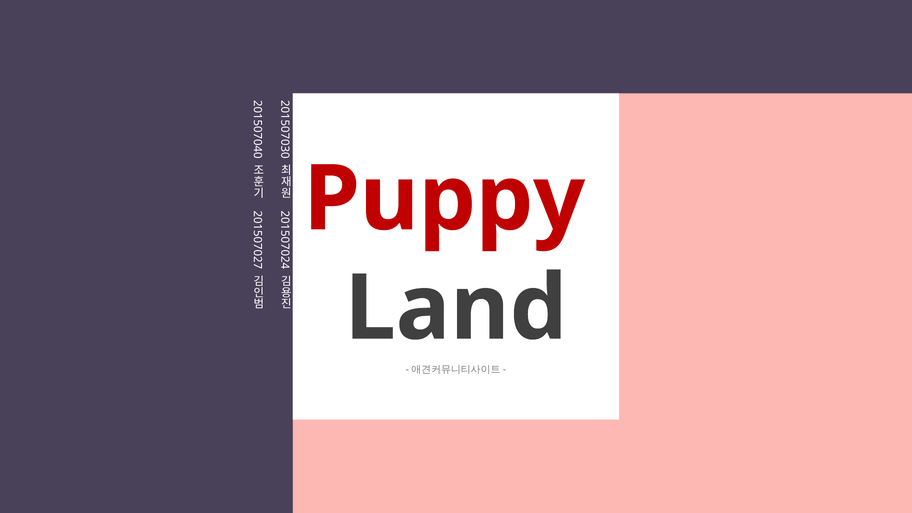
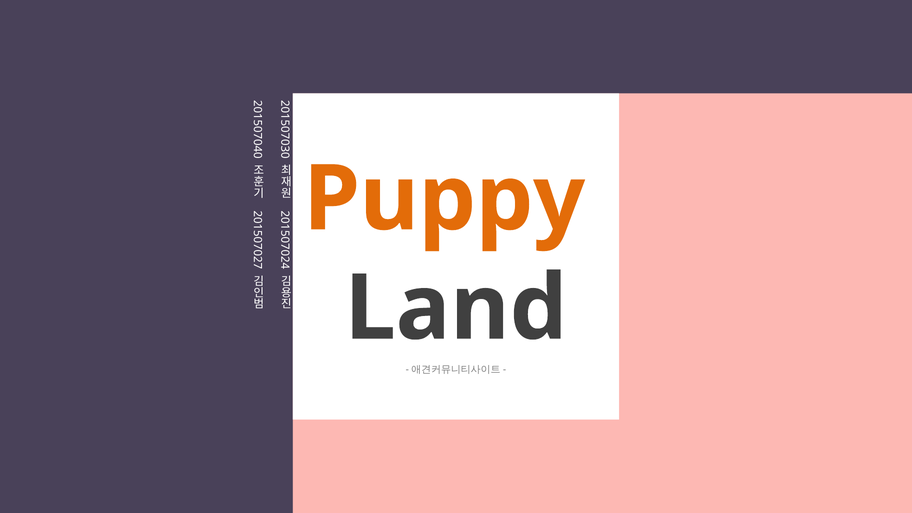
Puppy colour: red -> orange (444, 199)
